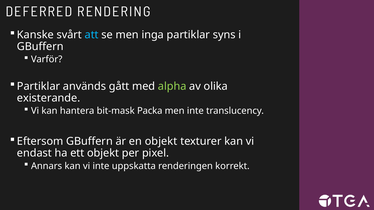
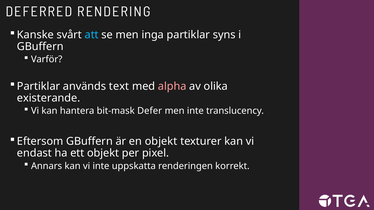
gått: gått -> text (119, 86)
alpha colour: light green -> pink (172, 86)
Packa: Packa -> Defer (150, 111)
